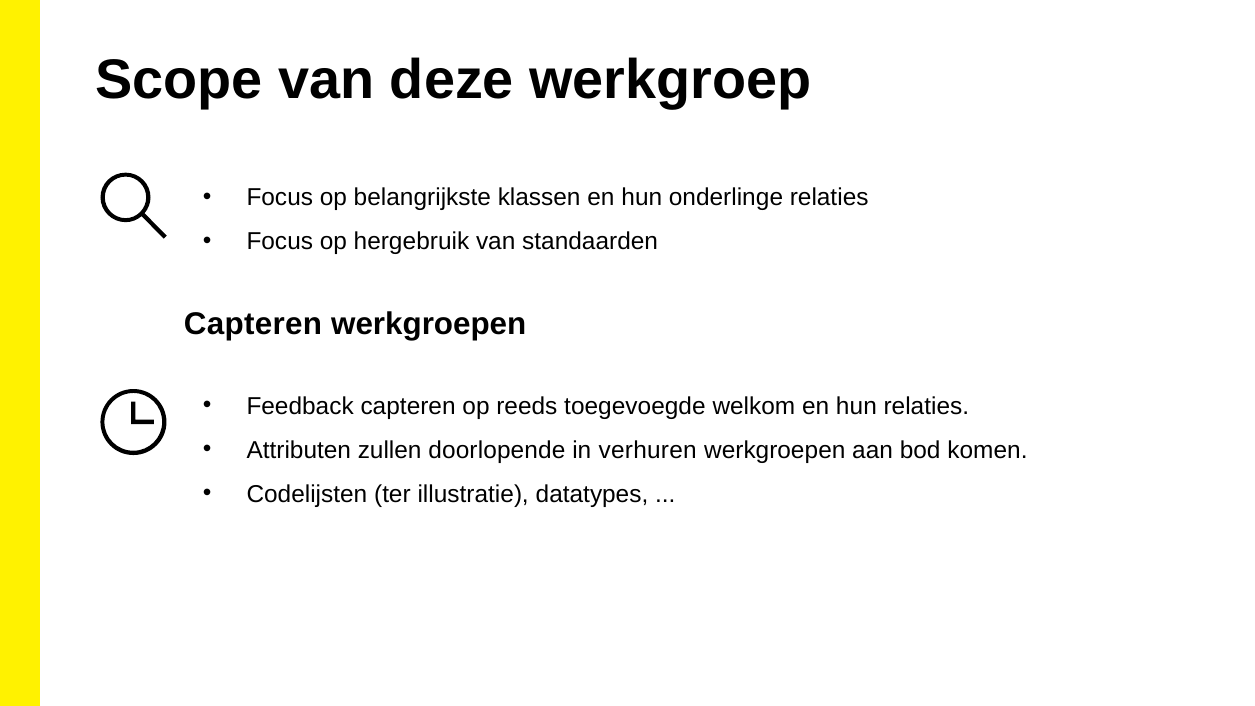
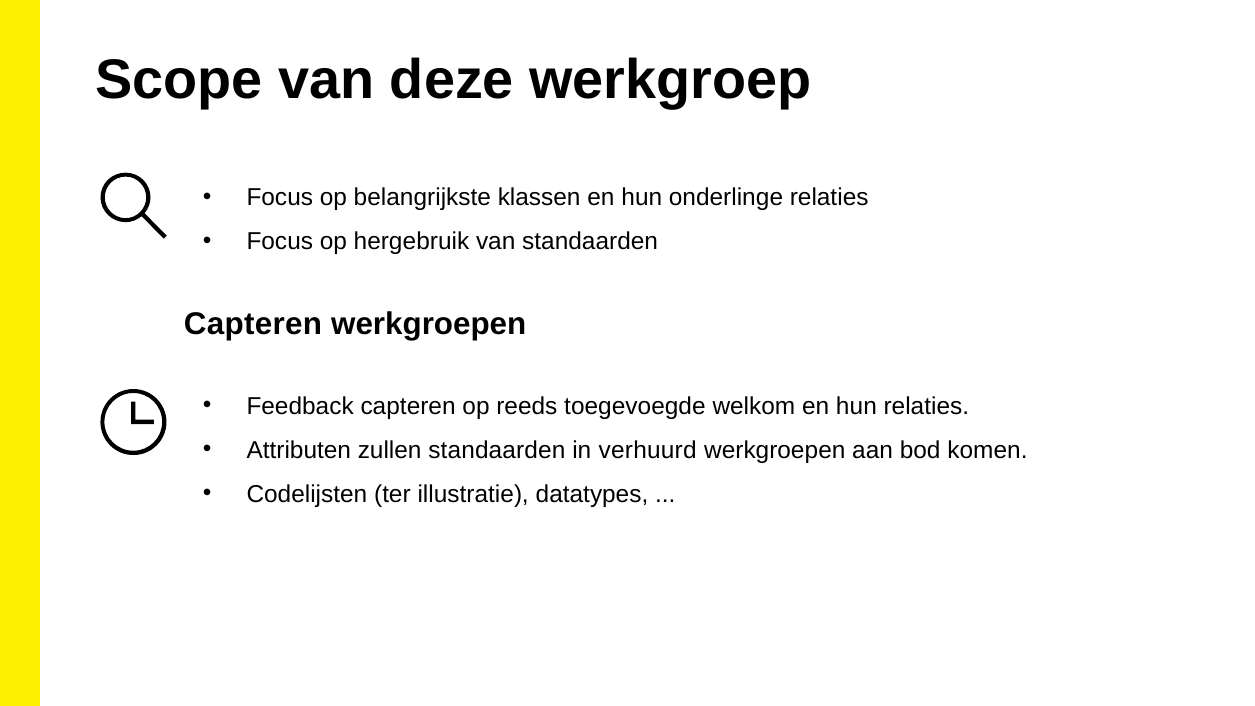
zullen doorlopende: doorlopende -> standaarden (497, 450)
verhuren: verhuren -> verhuurd (648, 450)
